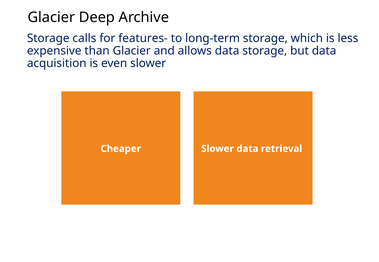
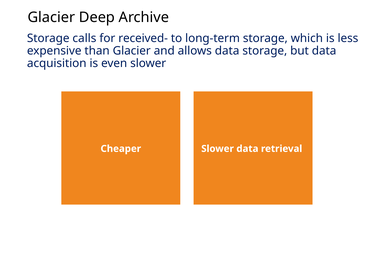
features-: features- -> received- (143, 38)
